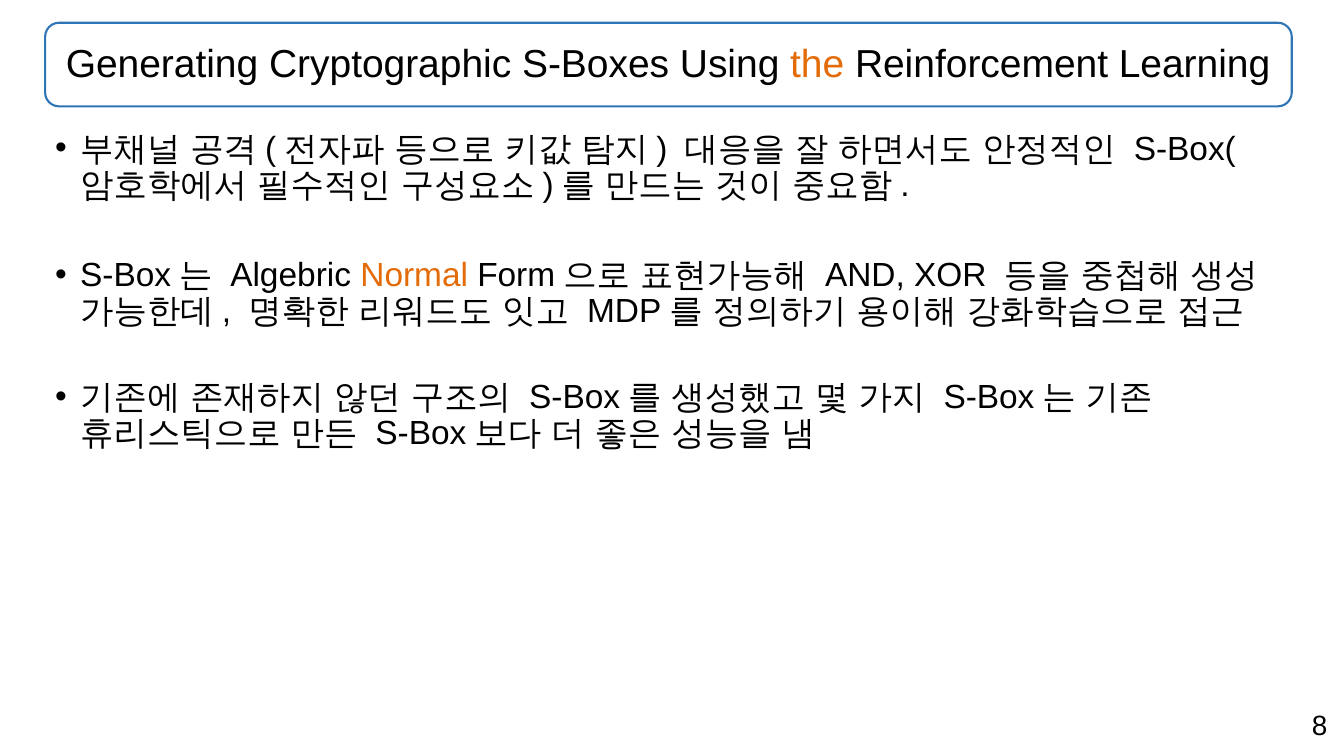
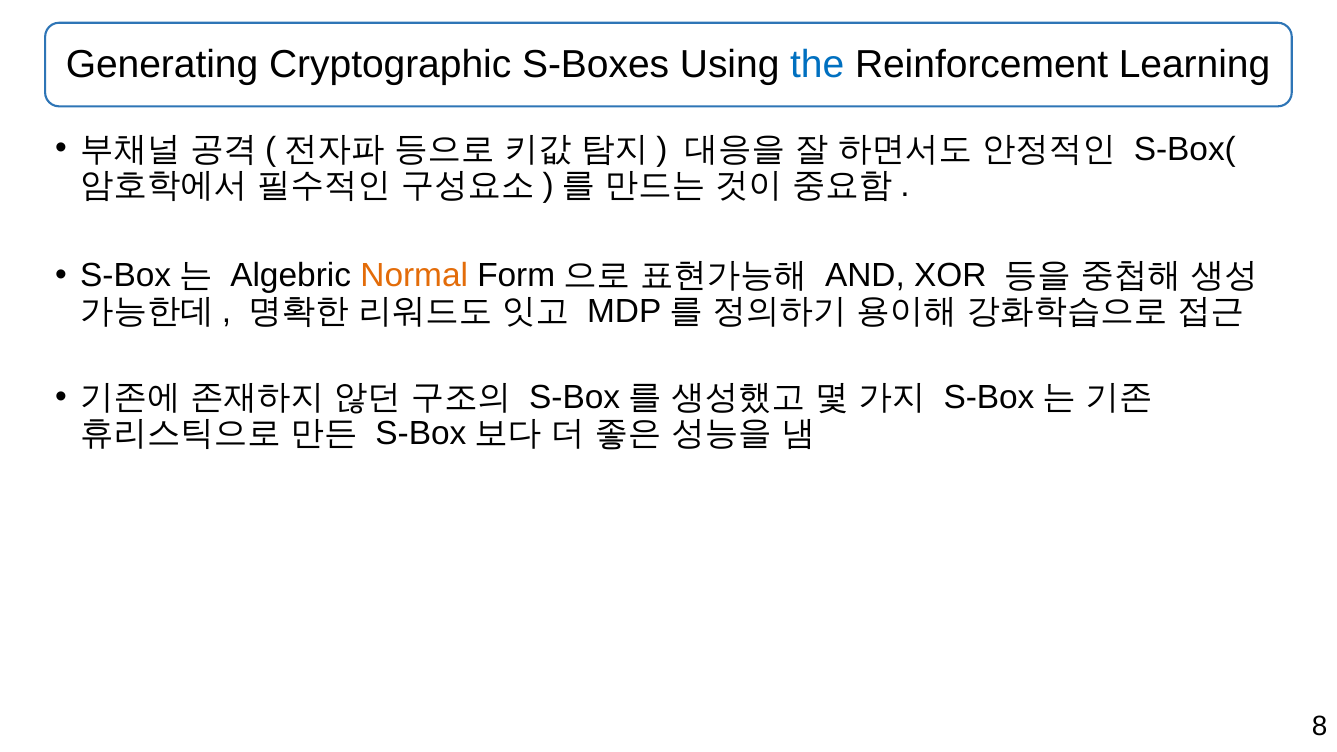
the colour: orange -> blue (817, 64)
